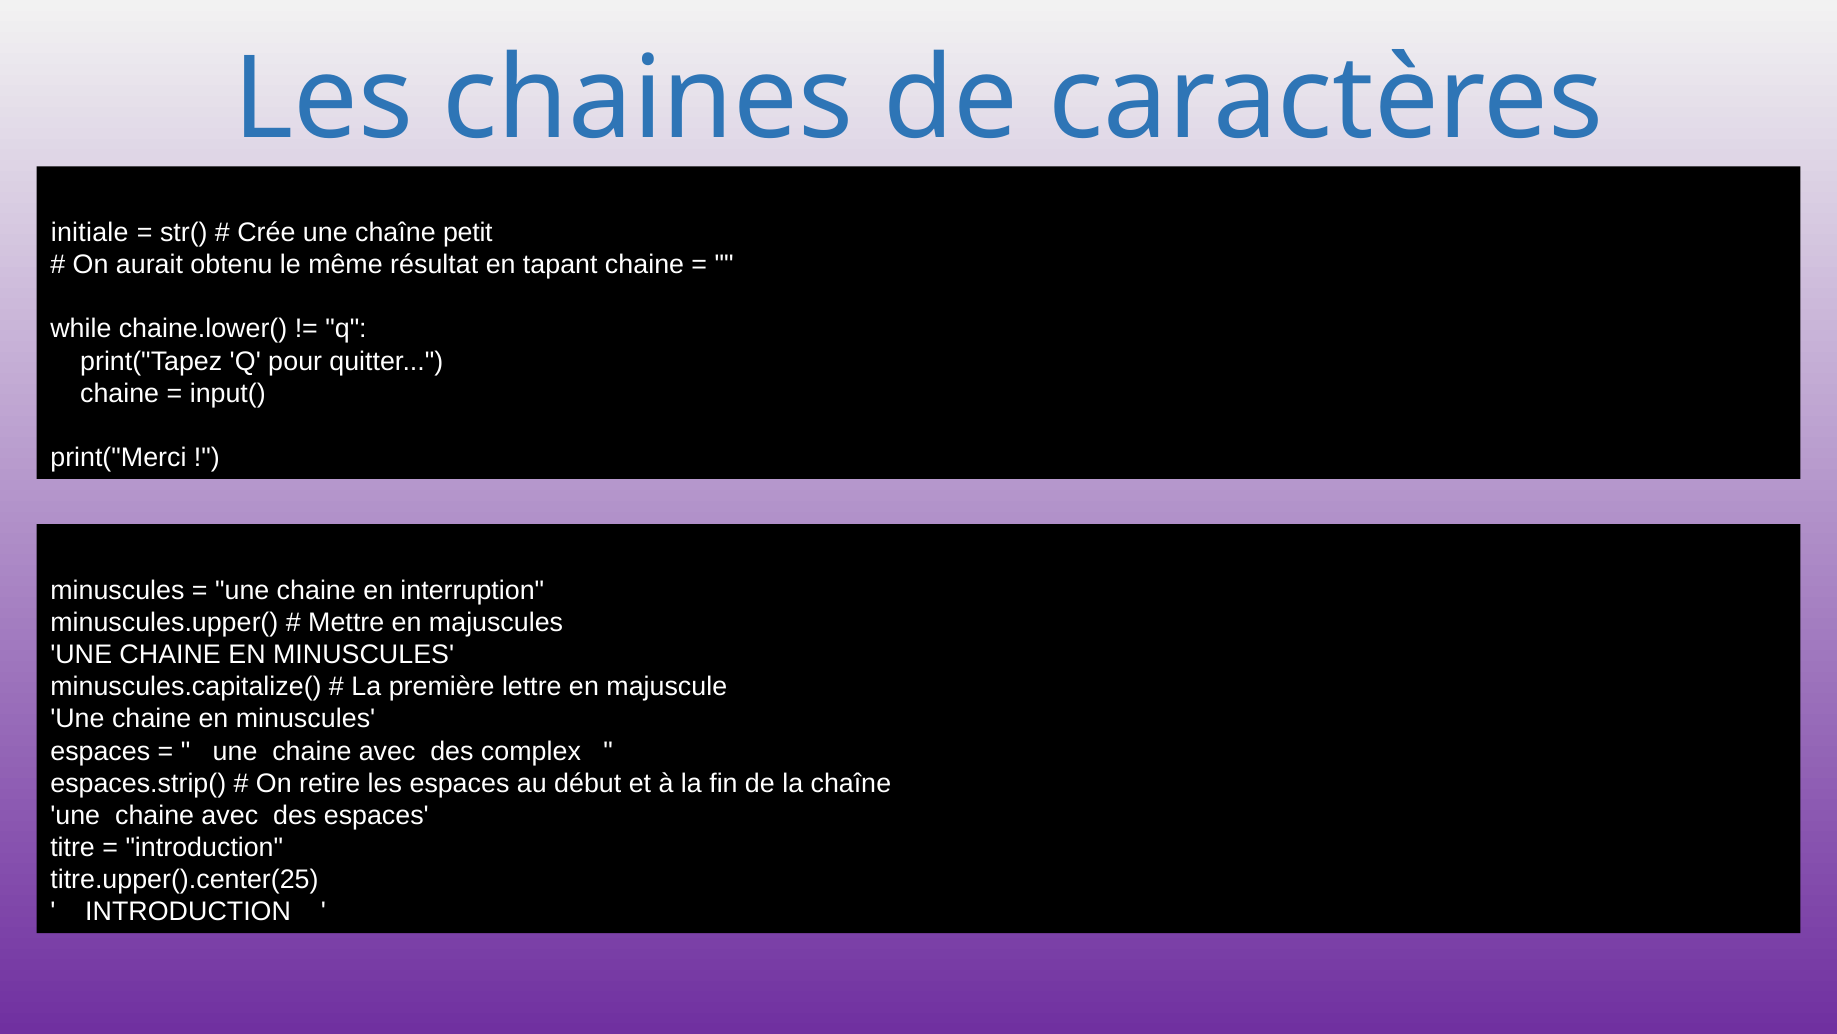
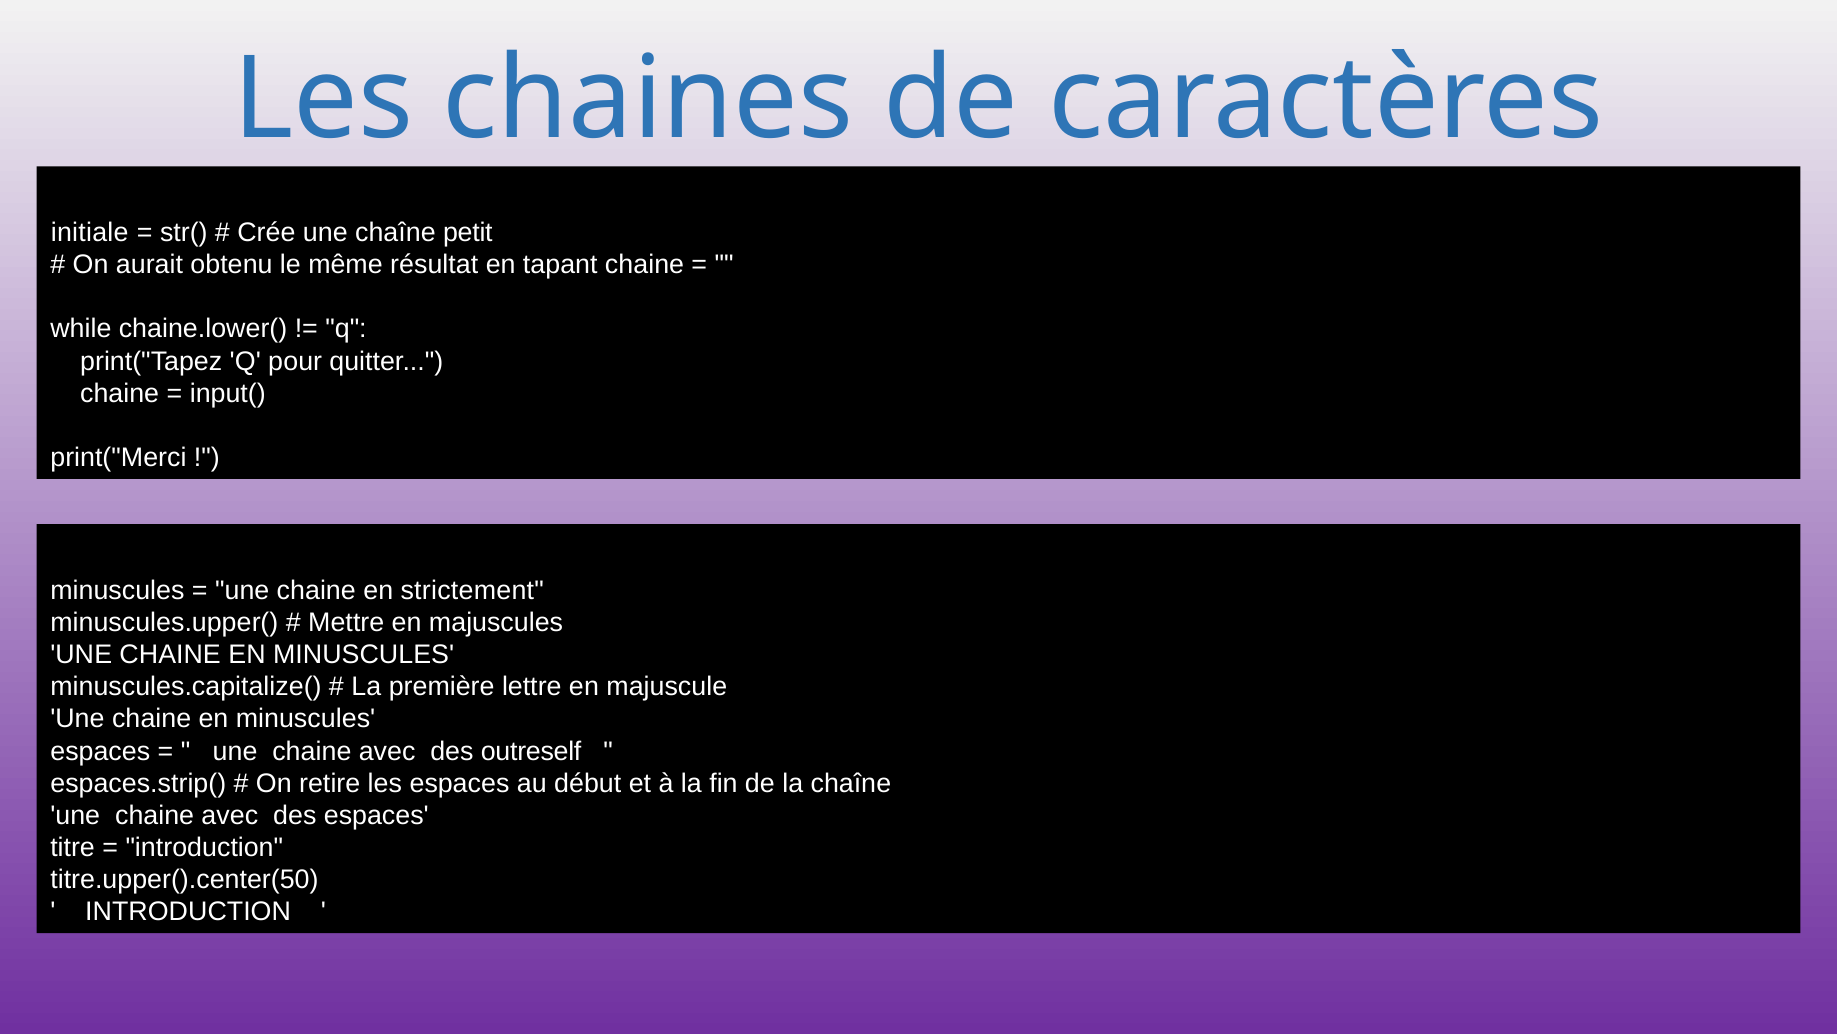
interruption: interruption -> strictement (472, 590)
complex: complex -> outreself (531, 751)
titre.upper().center(25: titre.upper().center(25 -> titre.upper().center(50 (184, 879)
